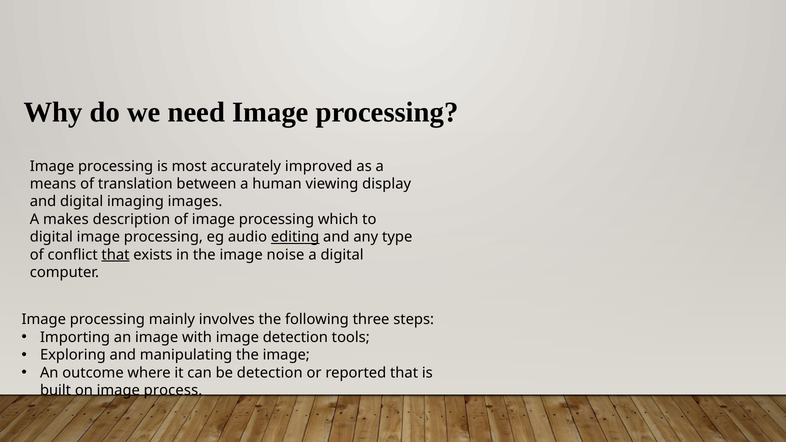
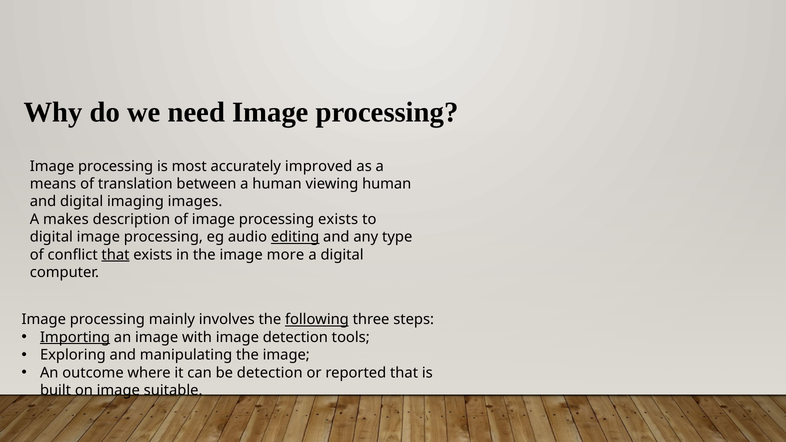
viewing display: display -> human (387, 184)
processing which: which -> exists (338, 219)
noise: noise -> more (286, 255)
following underline: none -> present (317, 320)
Importing underline: none -> present (75, 337)
process: process -> suitable (173, 390)
